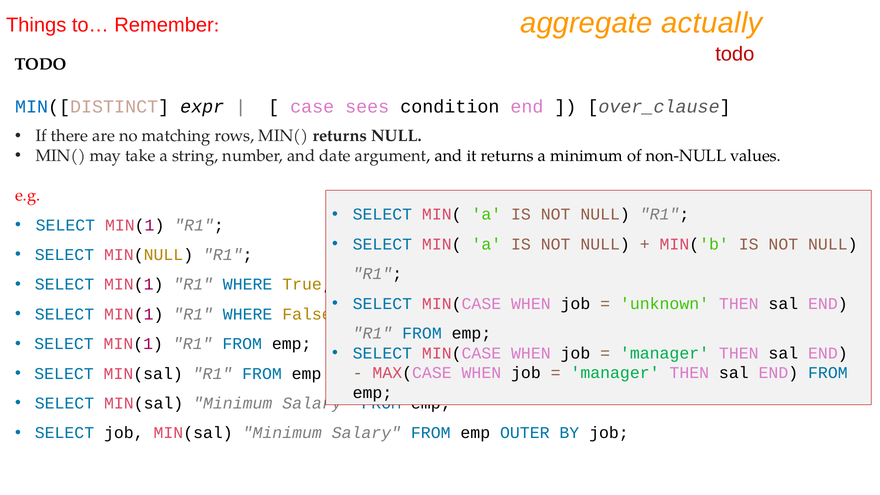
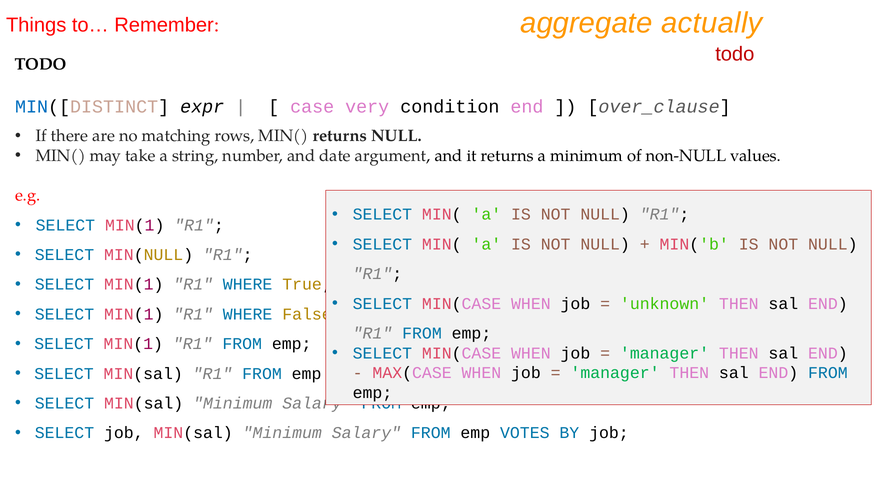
sees: sees -> very (367, 106)
OUTER: OUTER -> VOTES (525, 433)
